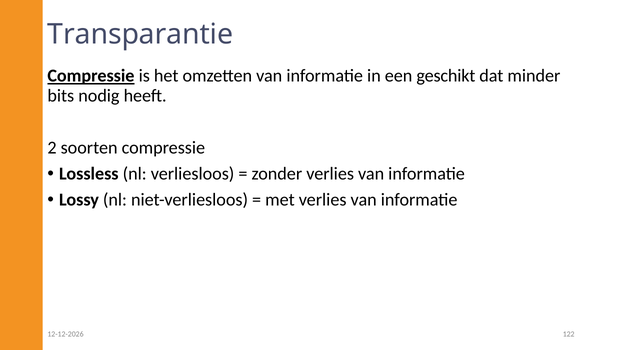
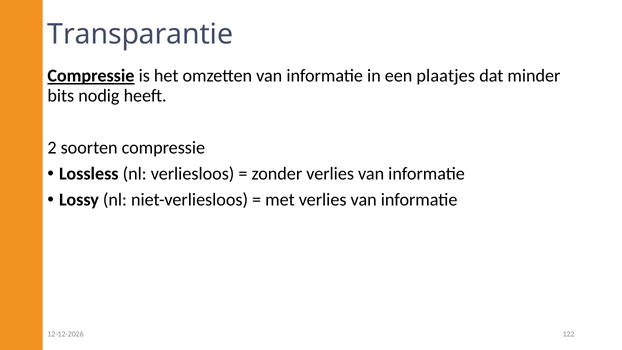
geschikt: geschikt -> plaatjes (446, 76)
